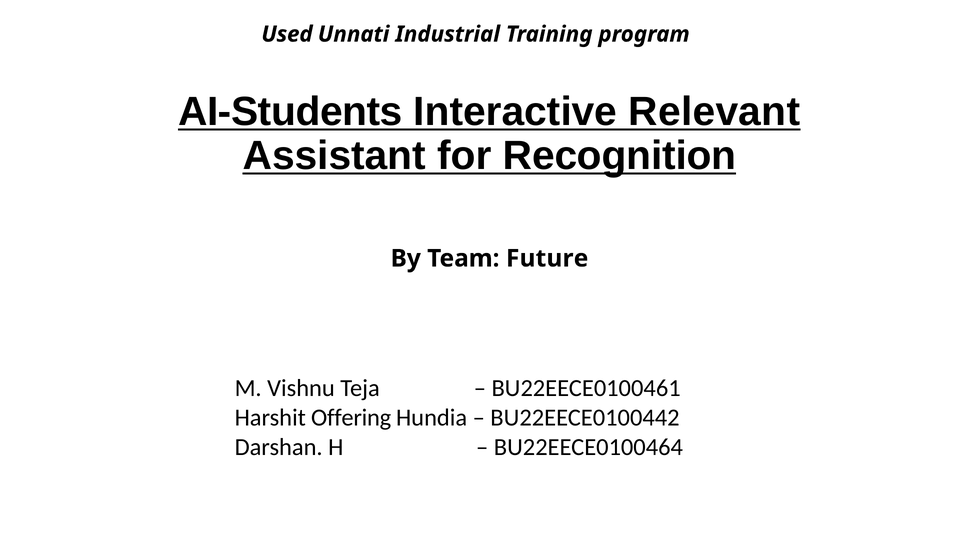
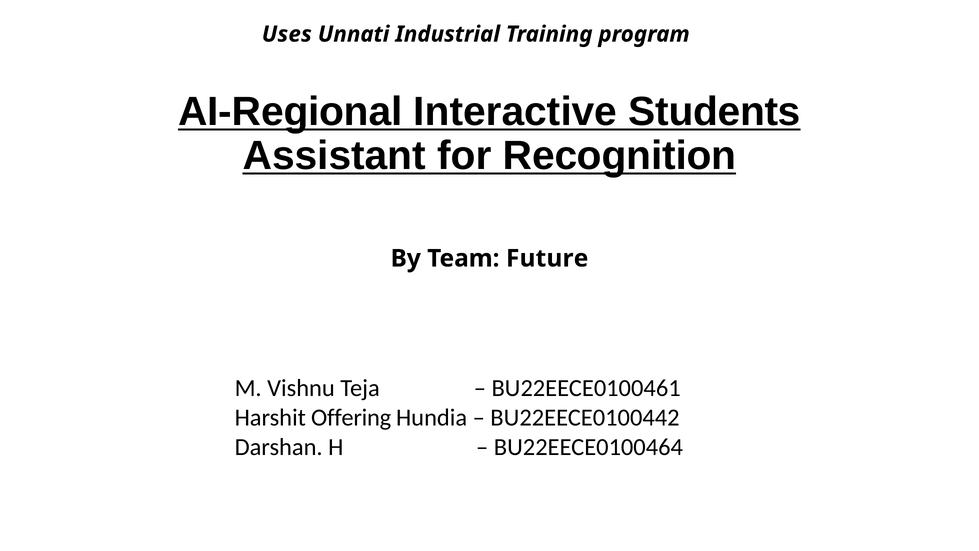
Used: Used -> Uses (287, 34)
AI-Students: AI-Students -> AI-Regional (290, 112)
Relevant: Relevant -> Students (715, 112)
